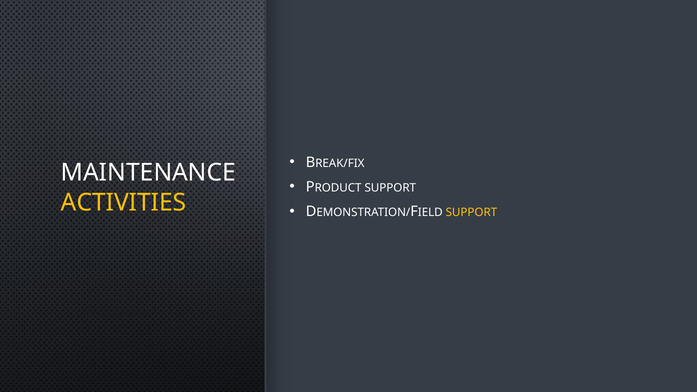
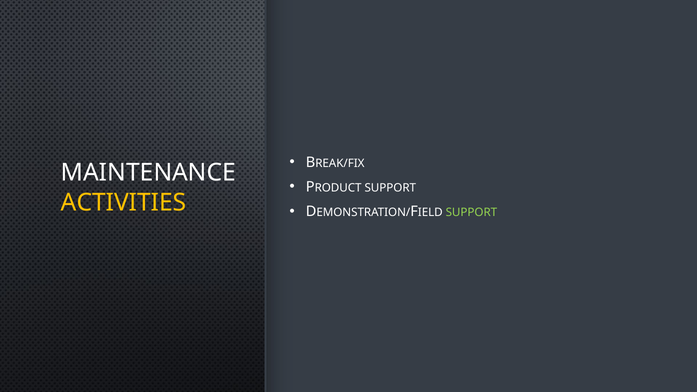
SUPPORT colour: yellow -> light green (471, 213)
